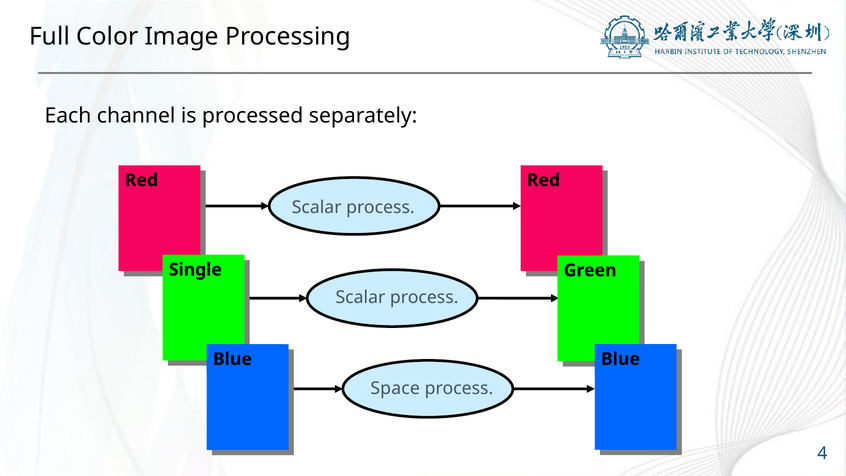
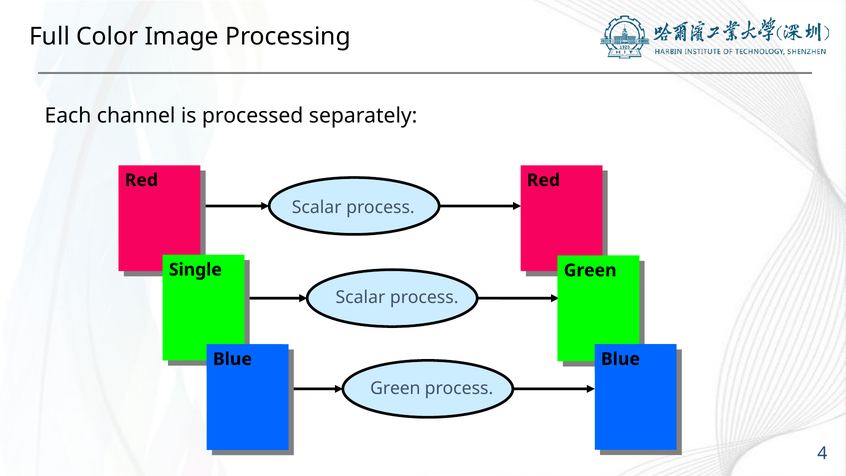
Space: Space -> Green (395, 388)
